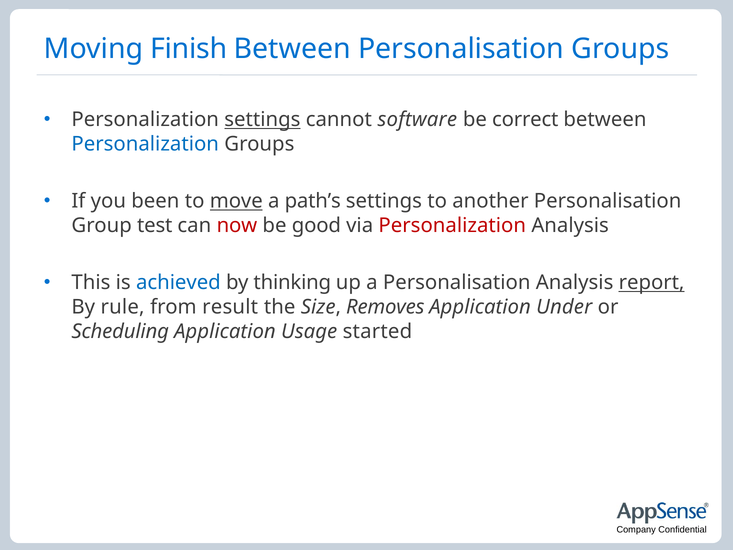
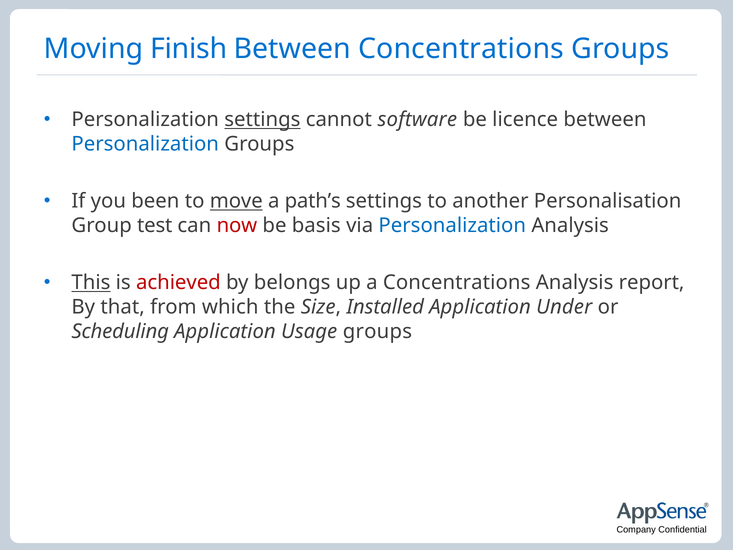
Between Personalisation: Personalisation -> Concentrations (461, 49)
correct: correct -> licence (525, 120)
good: good -> basis (316, 226)
Personalization colour: red -> blue (452, 226)
This underline: none -> present (91, 283)
achieved colour: blue -> red (178, 283)
thinking: thinking -> belongs (292, 283)
a Personalisation: Personalisation -> Concentrations (457, 283)
report underline: present -> none (652, 283)
rule: rule -> that (123, 307)
result: result -> which (230, 307)
Removes: Removes -> Installed (385, 307)
Usage started: started -> groups (377, 331)
